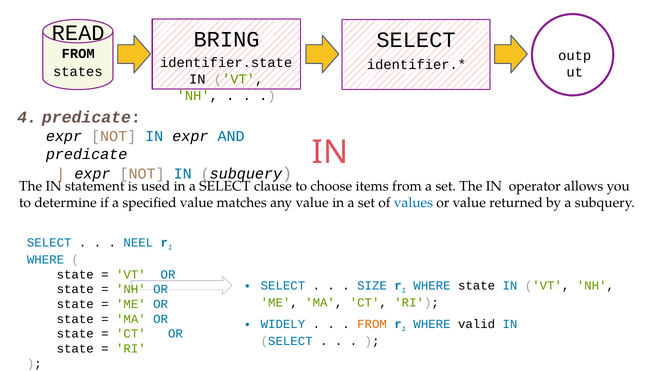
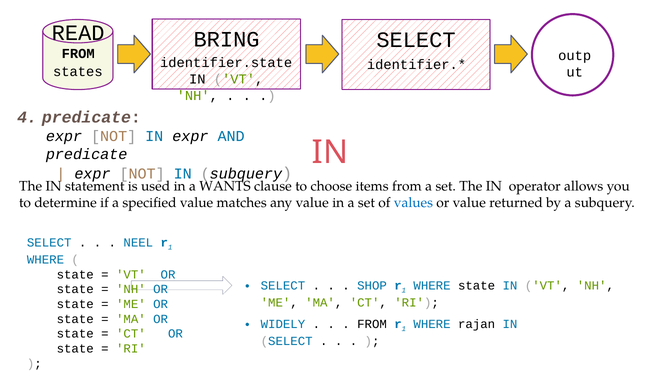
a SELECT: SELECT -> WANTS (225, 186)
SIZE: SIZE -> SHOP (372, 286)
FROM colour: orange -> black (372, 324)
valid: valid -> rajan (477, 324)
